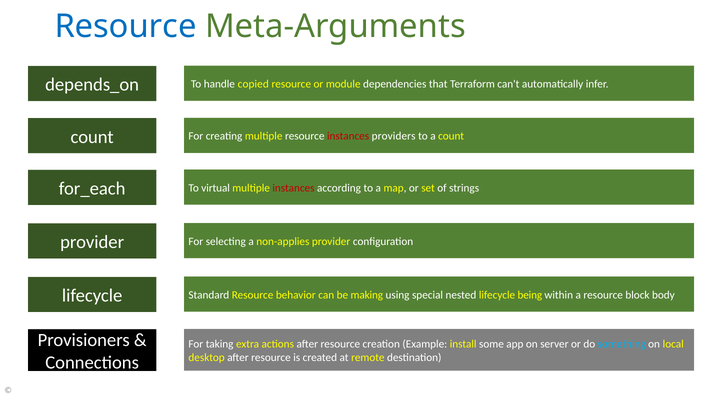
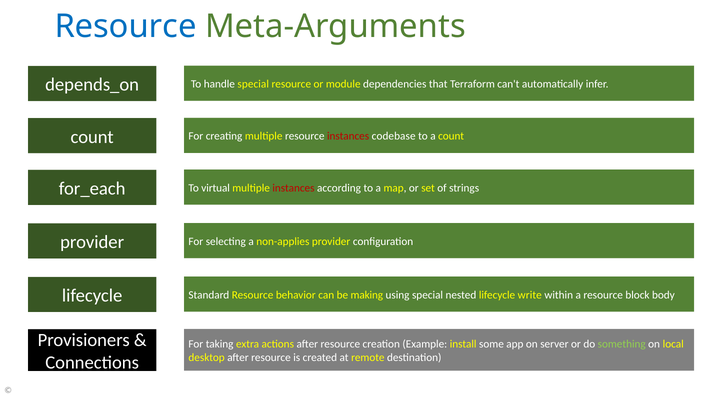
handle copied: copied -> special (253, 84)
providers: providers -> codebase (394, 136)
being: being -> write (530, 295)
something colour: light blue -> light green (622, 344)
